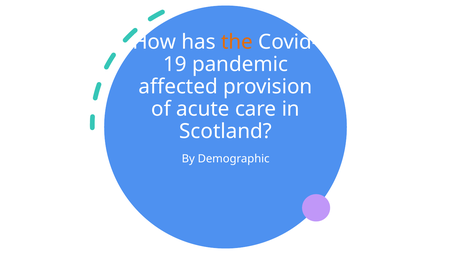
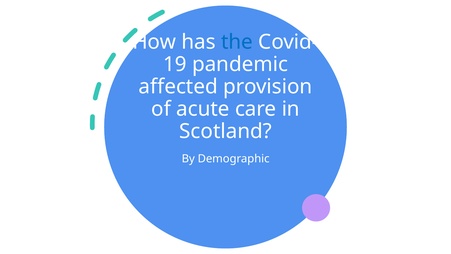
the colour: orange -> blue (237, 42)
